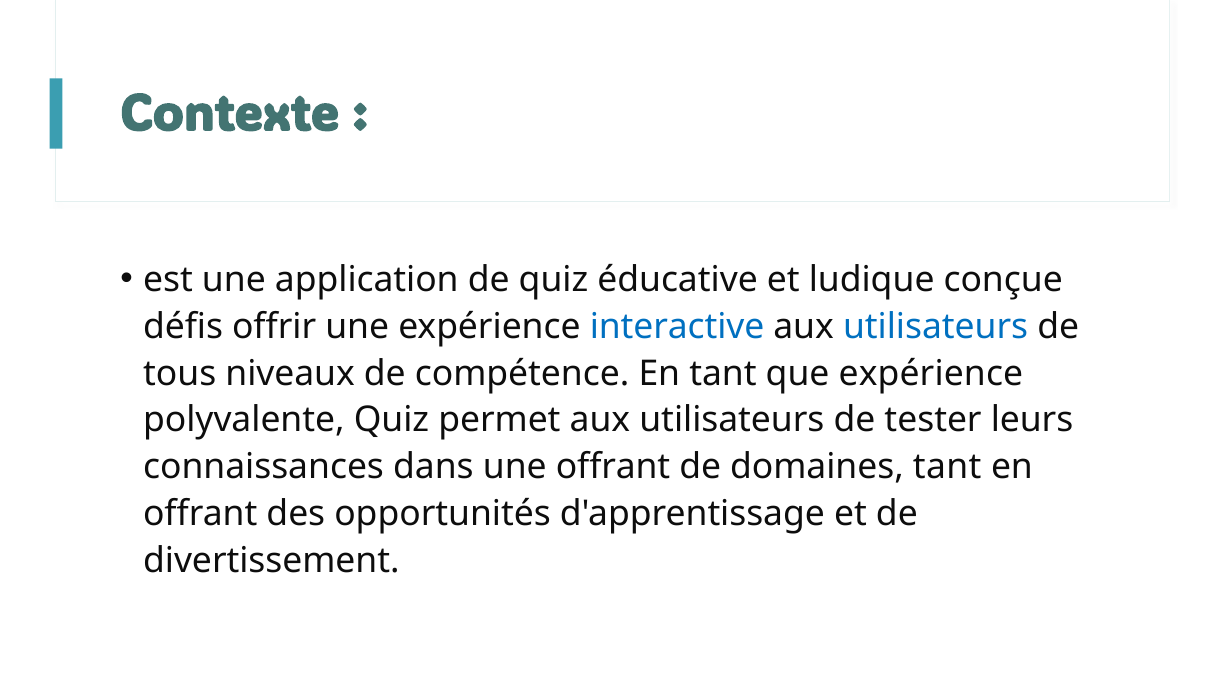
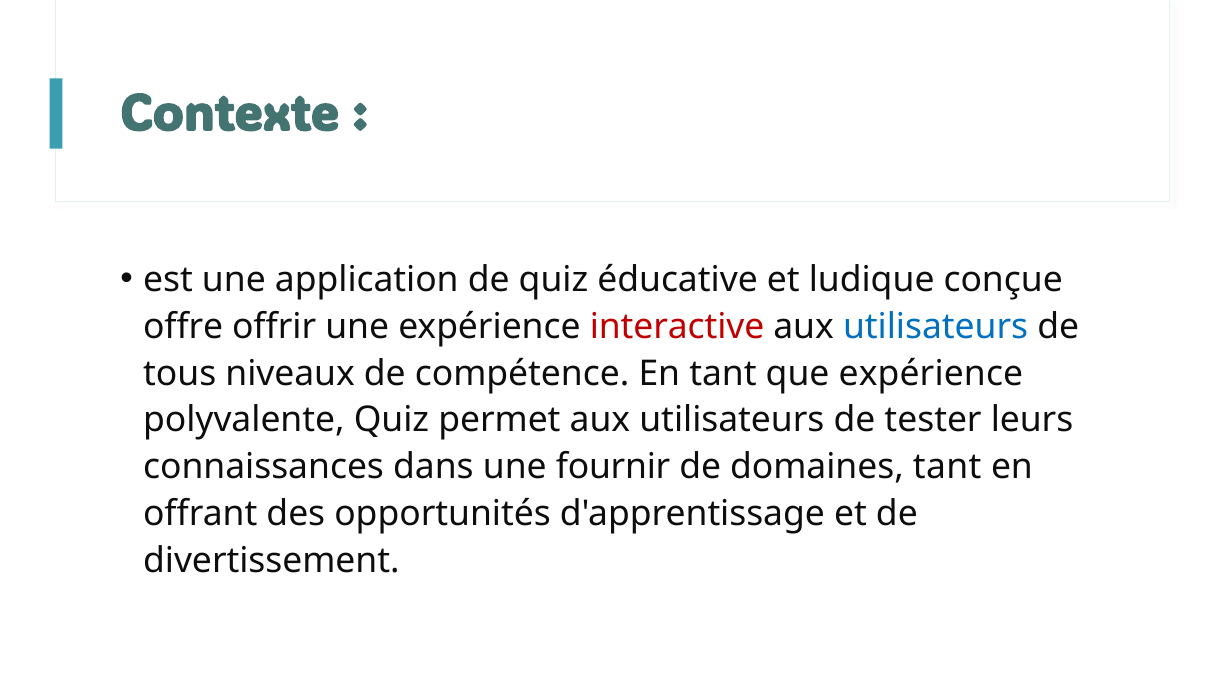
défis: défis -> offre (183, 327)
interactive colour: blue -> red (677, 327)
une offrant: offrant -> fournir (613, 467)
